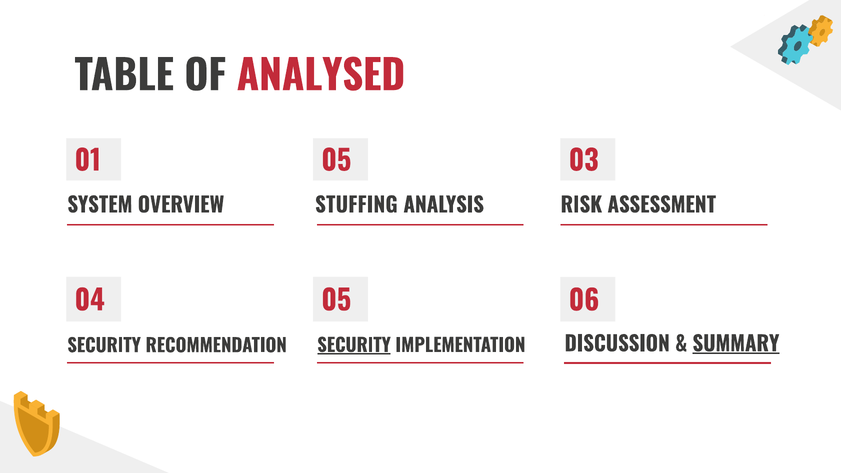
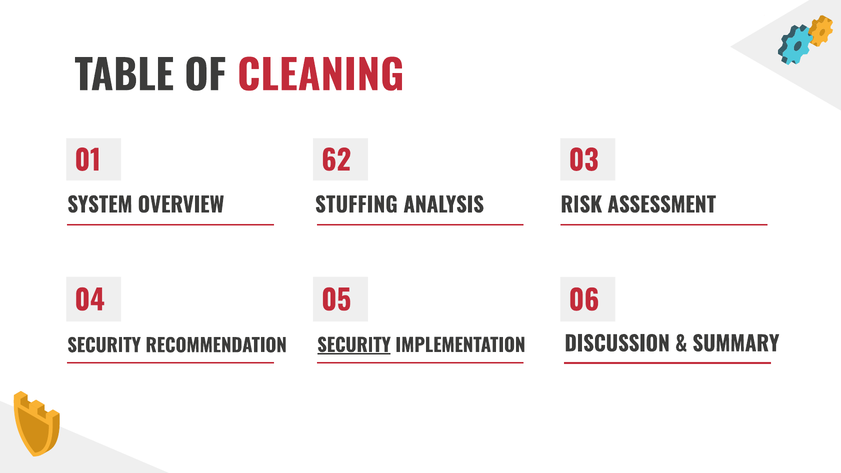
ANALYSED: ANALYSED -> CLEANING (321, 77)
01 05: 05 -> 62 (336, 161)
SUMMARY underline: present -> none (736, 344)
